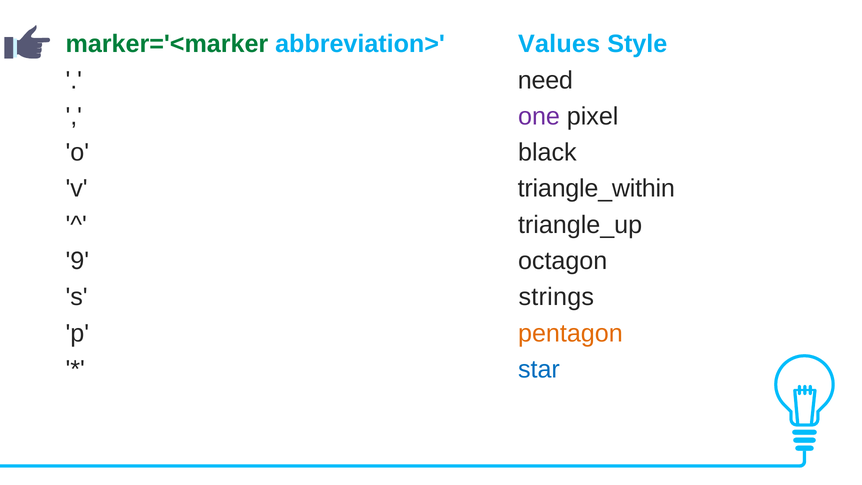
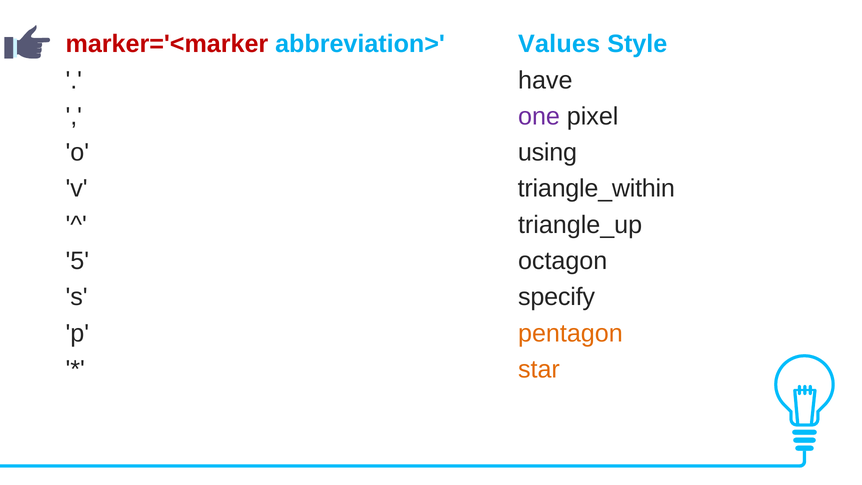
marker='<marker colour: green -> red (167, 44)
need: need -> have (545, 80)
black: black -> using (547, 152)
9: 9 -> 5 (77, 261)
strings: strings -> specify (557, 297)
star colour: blue -> orange (539, 369)
